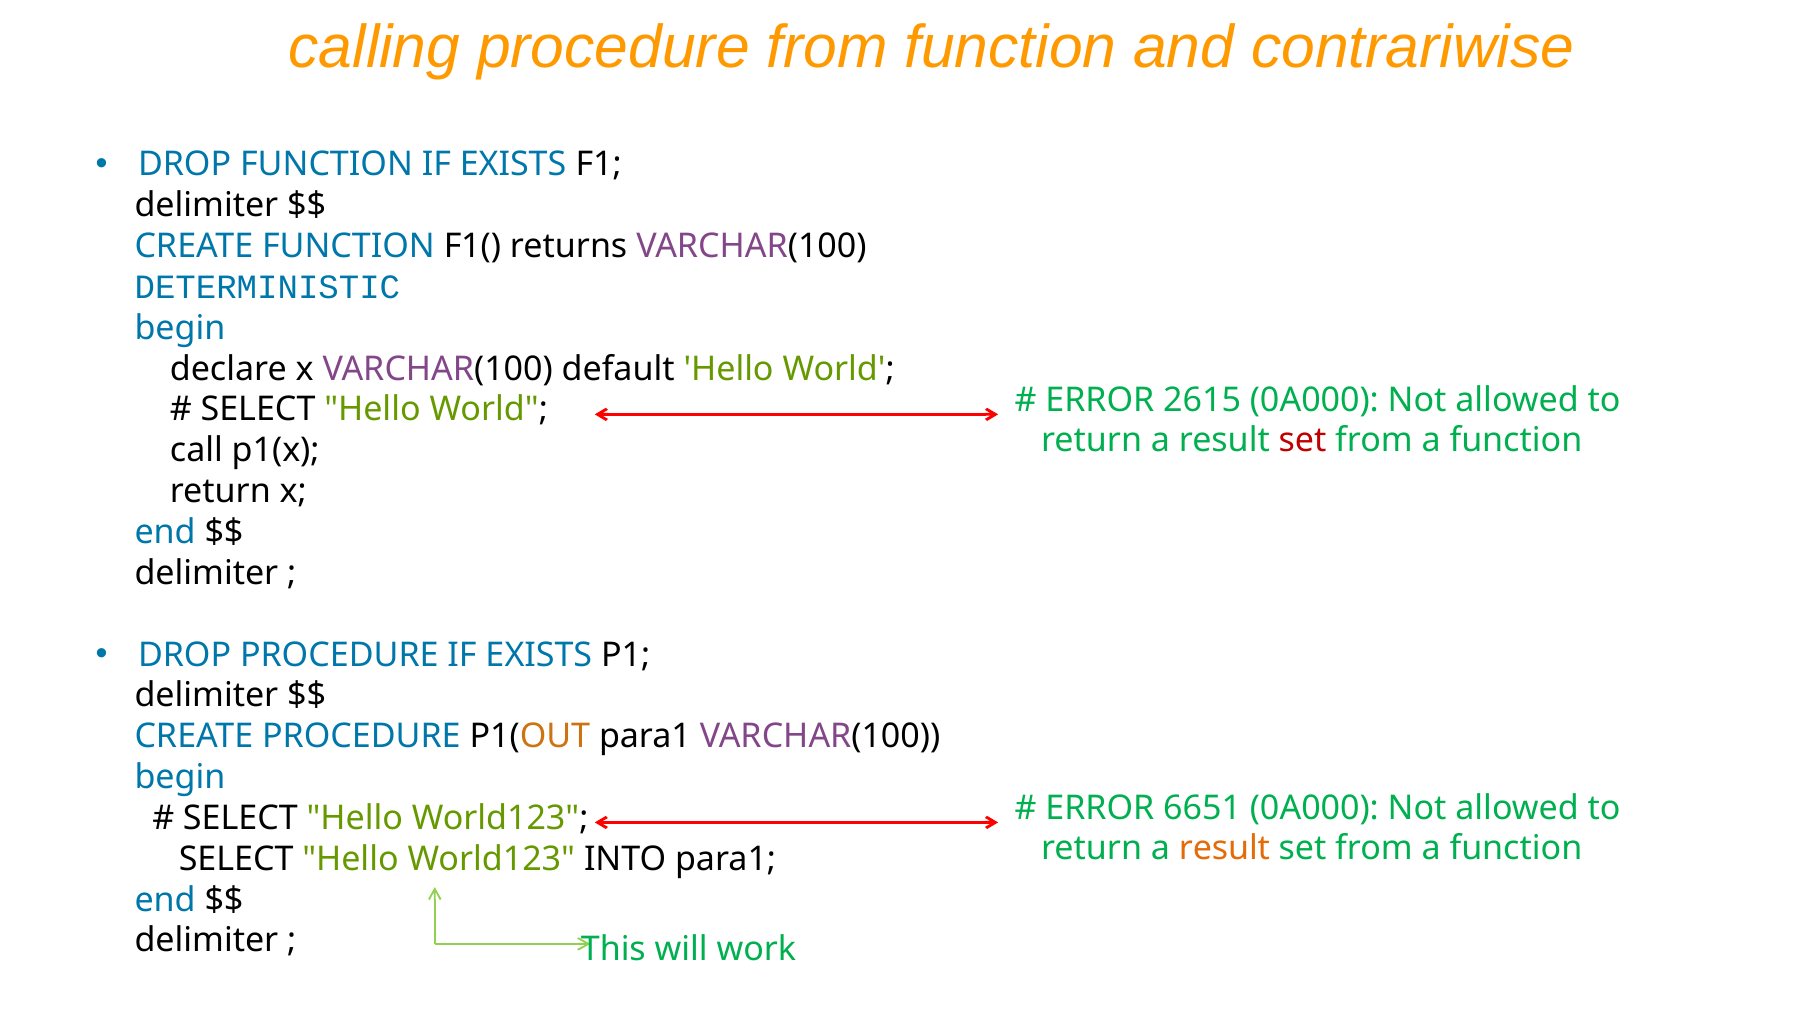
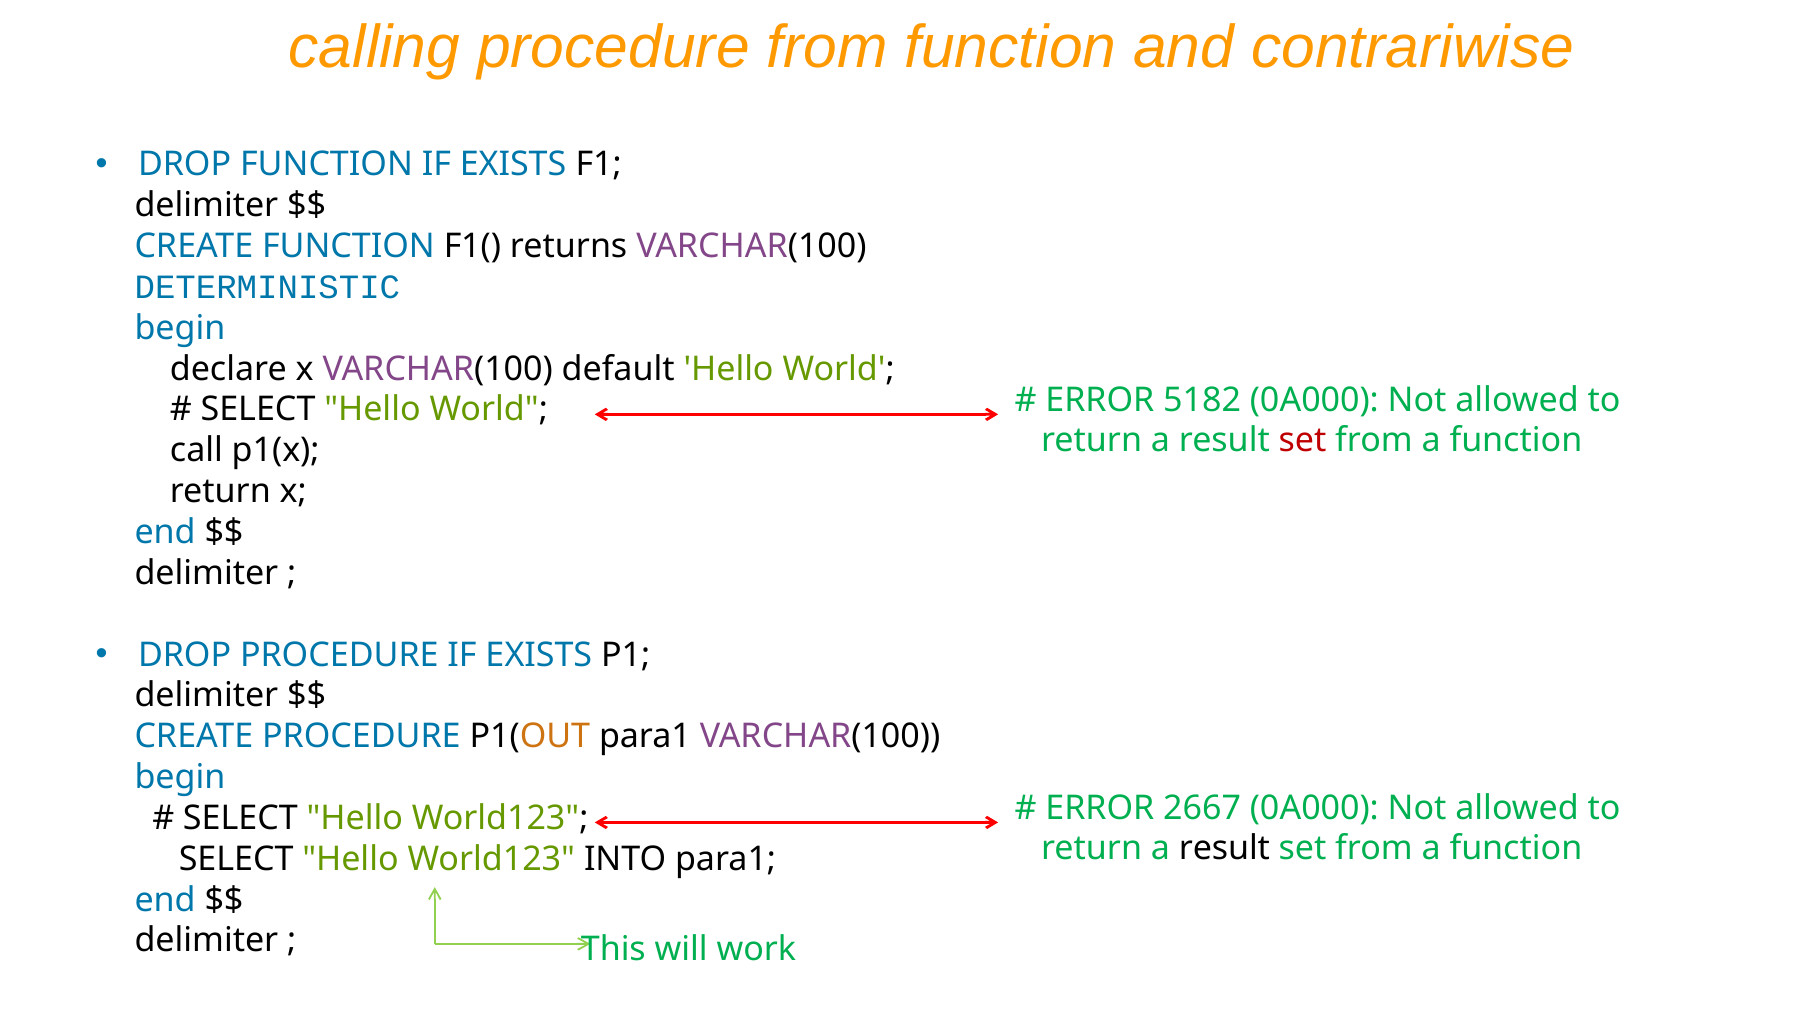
2615: 2615 -> 5182 (1202, 400)
6651: 6651 -> 2667 (1202, 808)
result colour: orange -> black (1224, 849)
